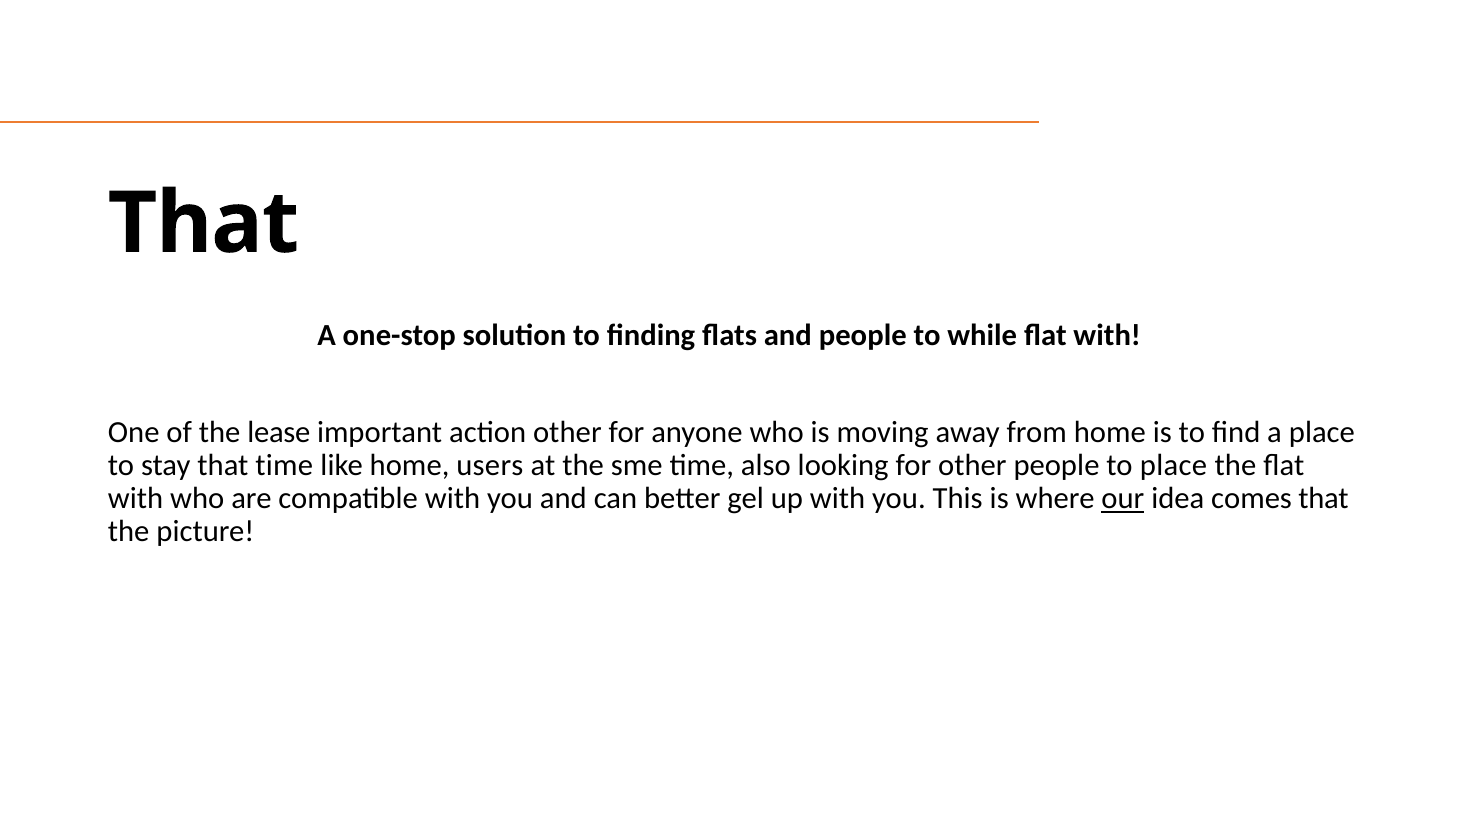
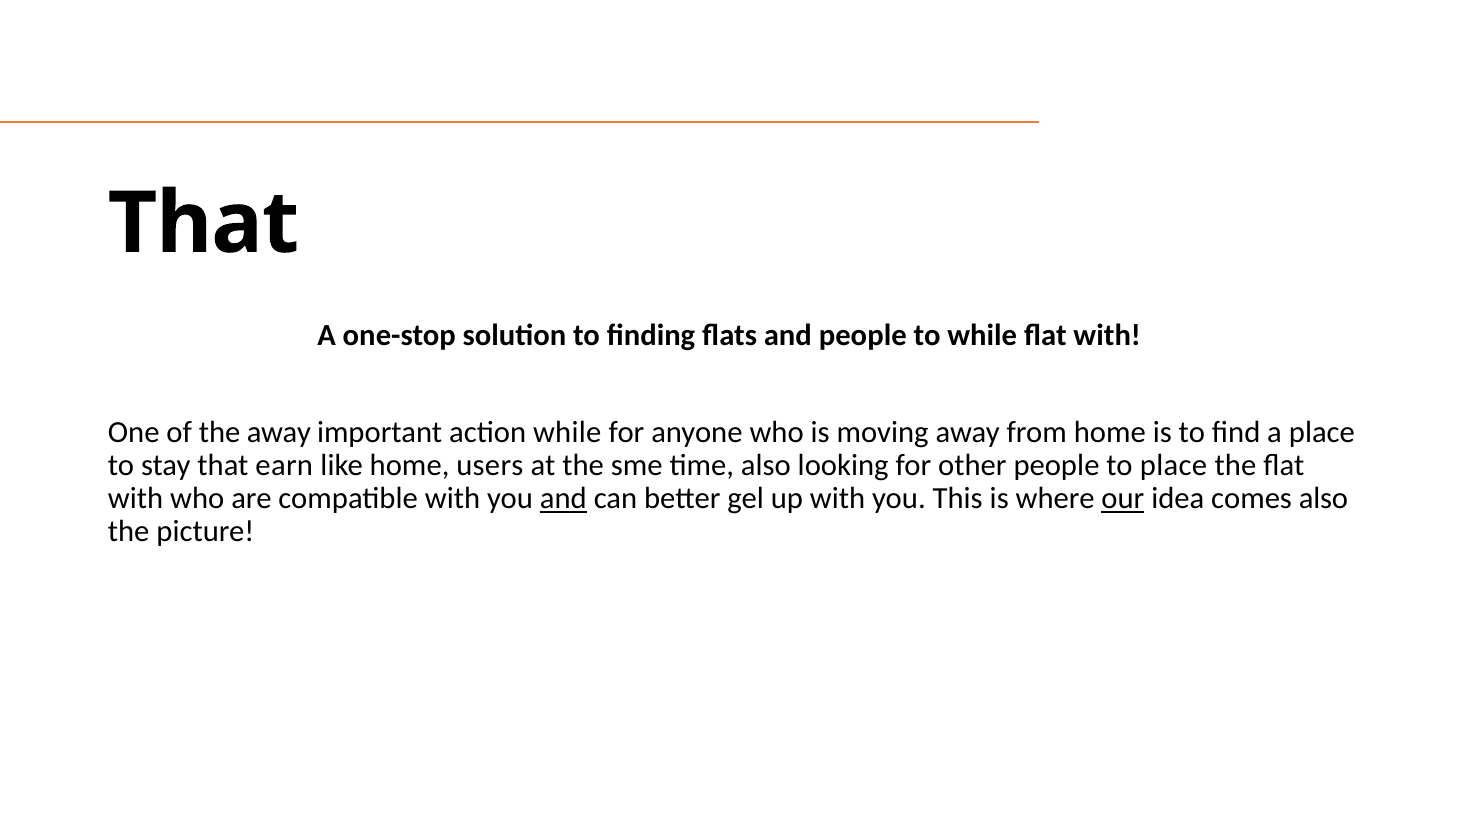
the lease: lease -> away (279, 432)
action other: other -> while (567, 432)
that time: time -> earn (284, 465)
and underline: none -> present (563, 498)
comes that: that -> also (1324, 498)
